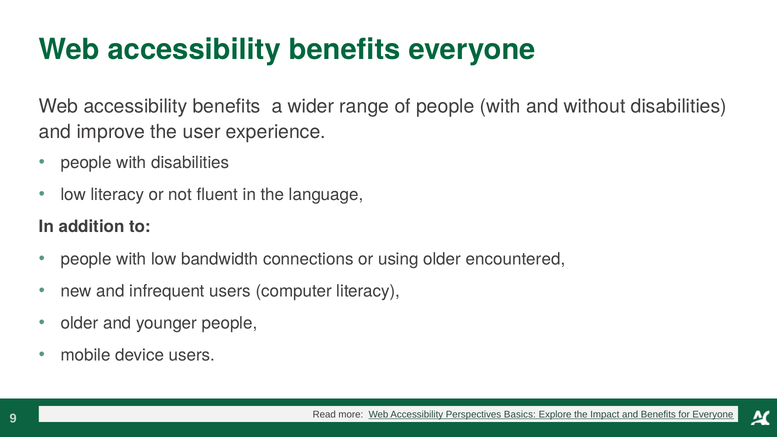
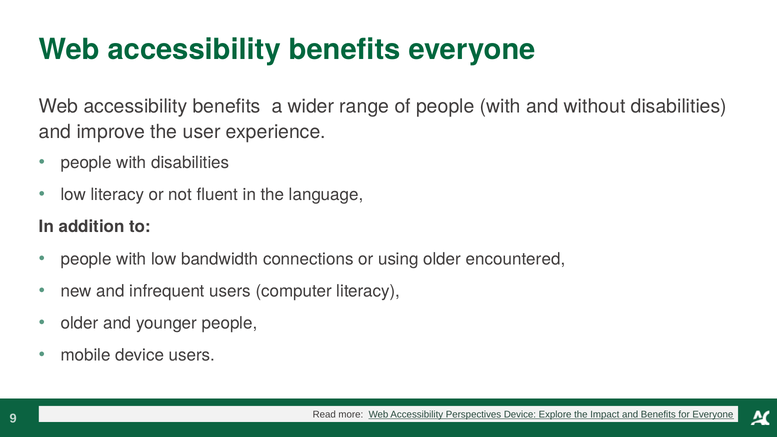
Perspectives Basics: Basics -> Device (520, 415)
